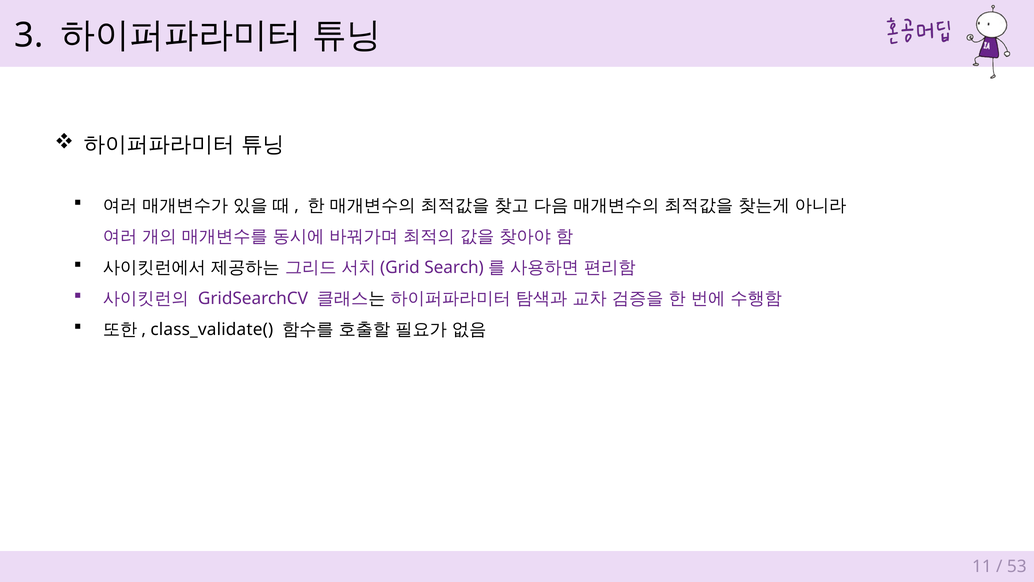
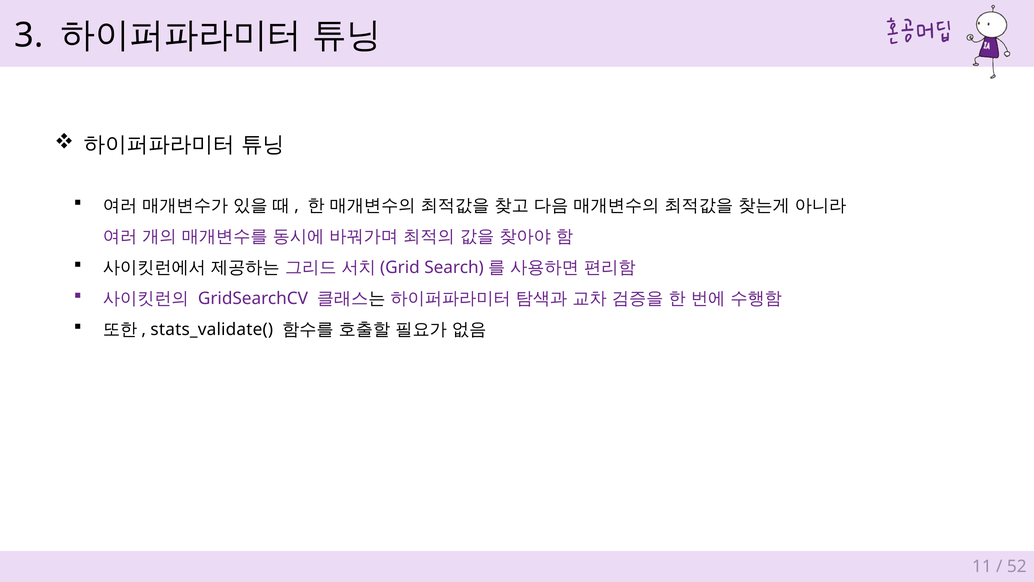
class_validate(: class_validate( -> stats_validate( (212, 329)
53: 53 -> 52 (1017, 566)
